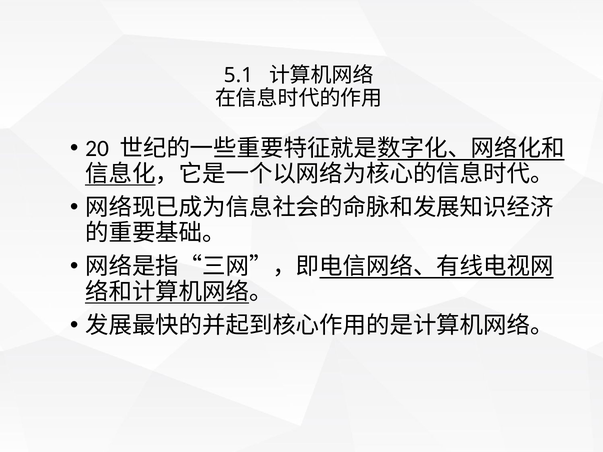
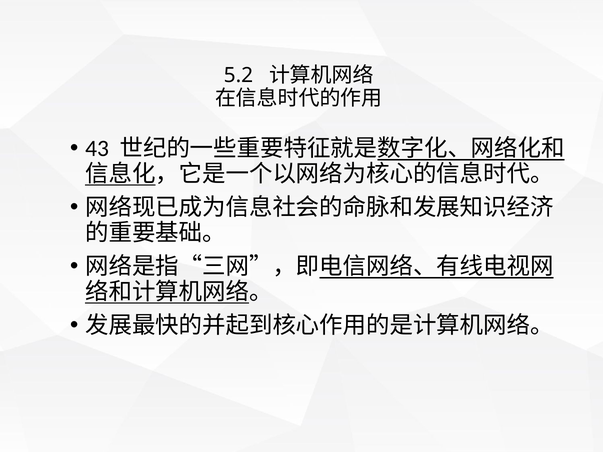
5.1: 5.1 -> 5.2 (238, 76)
20: 20 -> 43 (97, 149)
